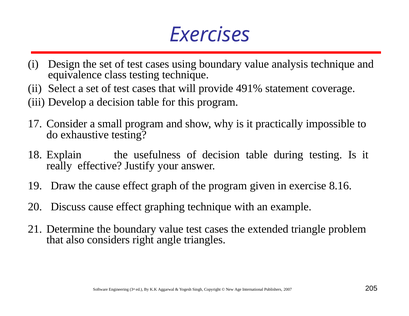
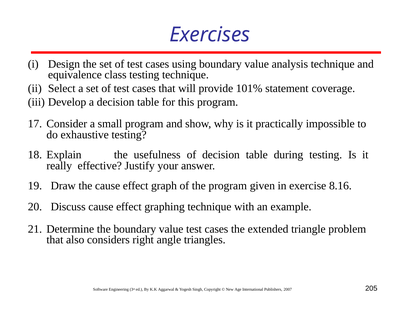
491%: 491% -> 101% (249, 88)
